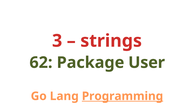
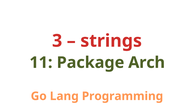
62: 62 -> 11 (41, 63)
User: User -> Arch (147, 63)
Programming underline: present -> none (122, 96)
